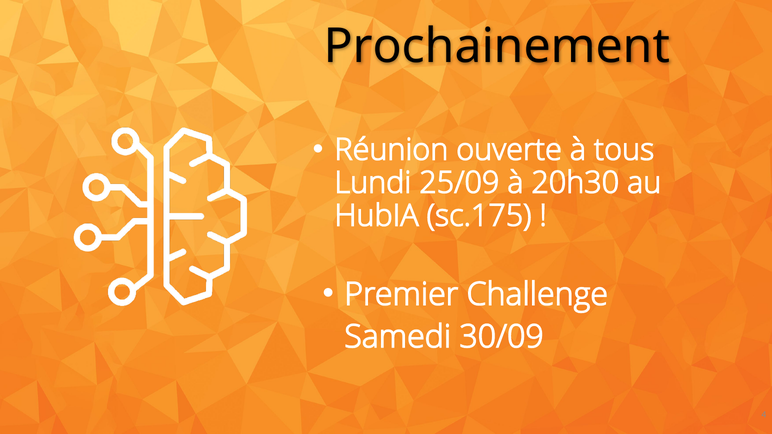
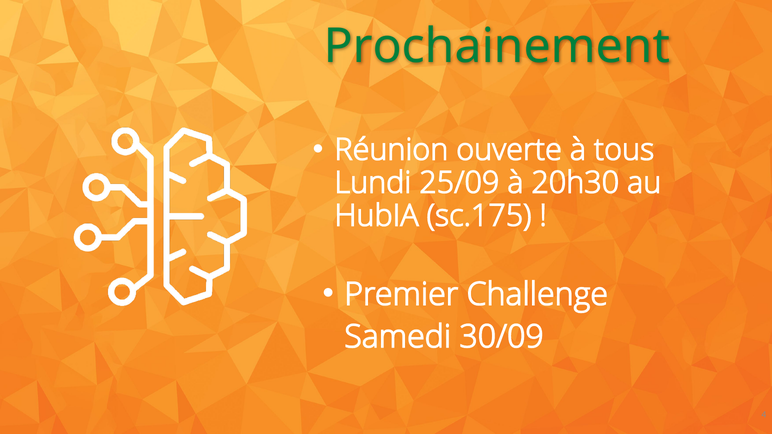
Prochainement colour: black -> green (497, 46)
